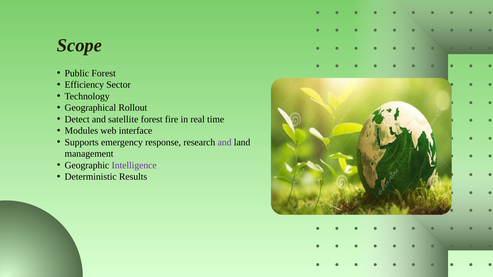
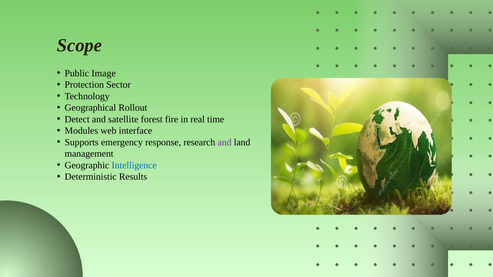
Public Forest: Forest -> Image (104, 73)
Efficiency: Efficiency -> Protection (84, 85)
Intelligence colour: purple -> blue (134, 165)
